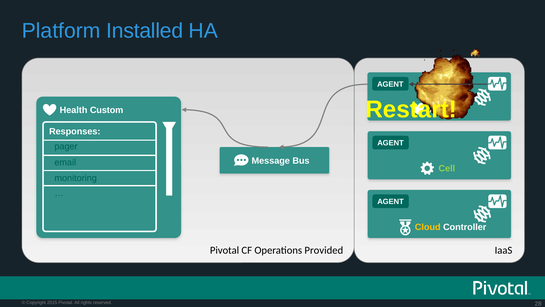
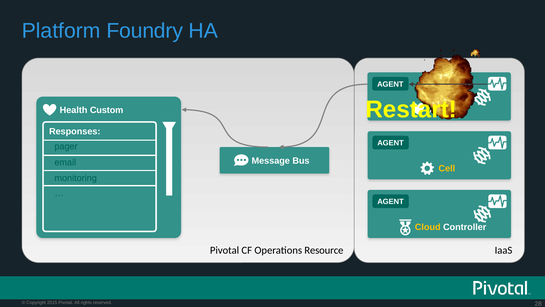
Installed: Installed -> Foundry (145, 31)
Cell colour: light green -> yellow (447, 168)
Provided: Provided -> Resource (324, 250)
